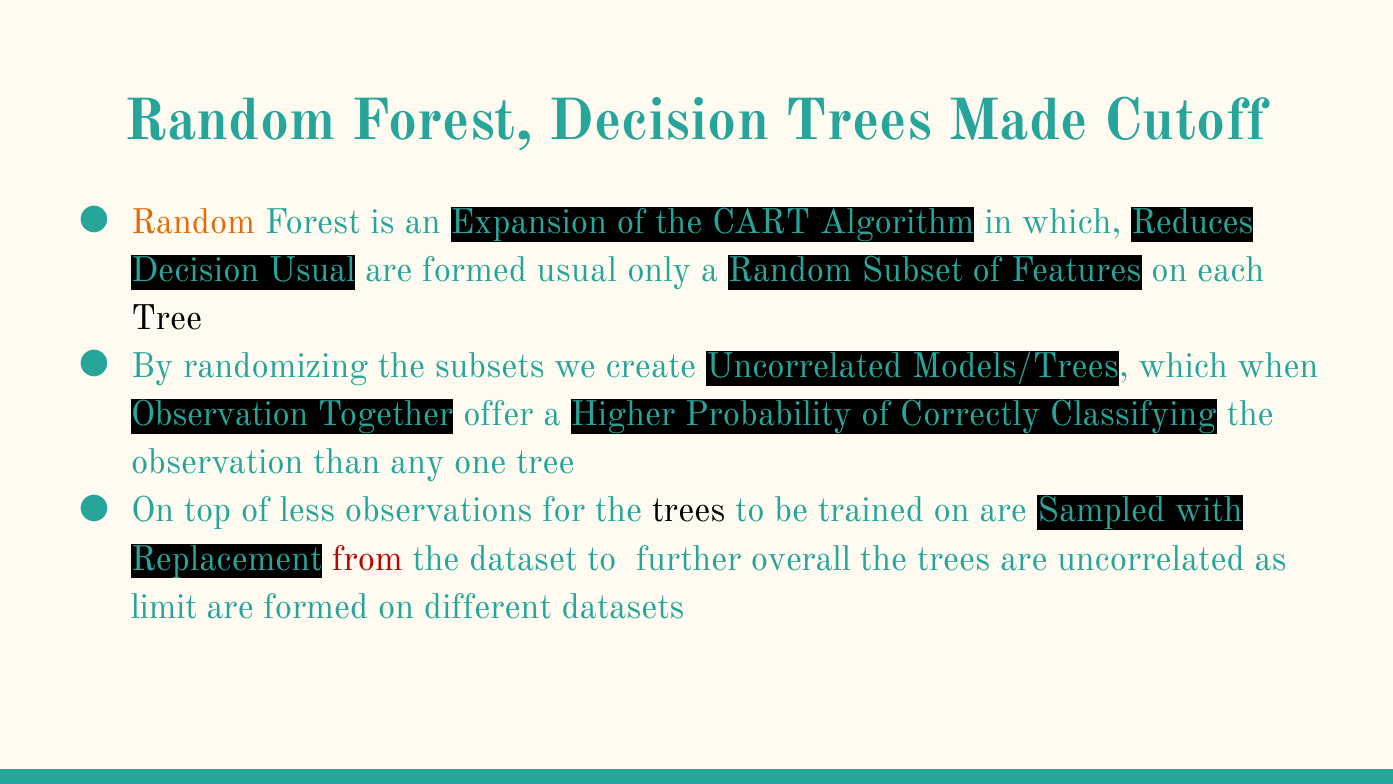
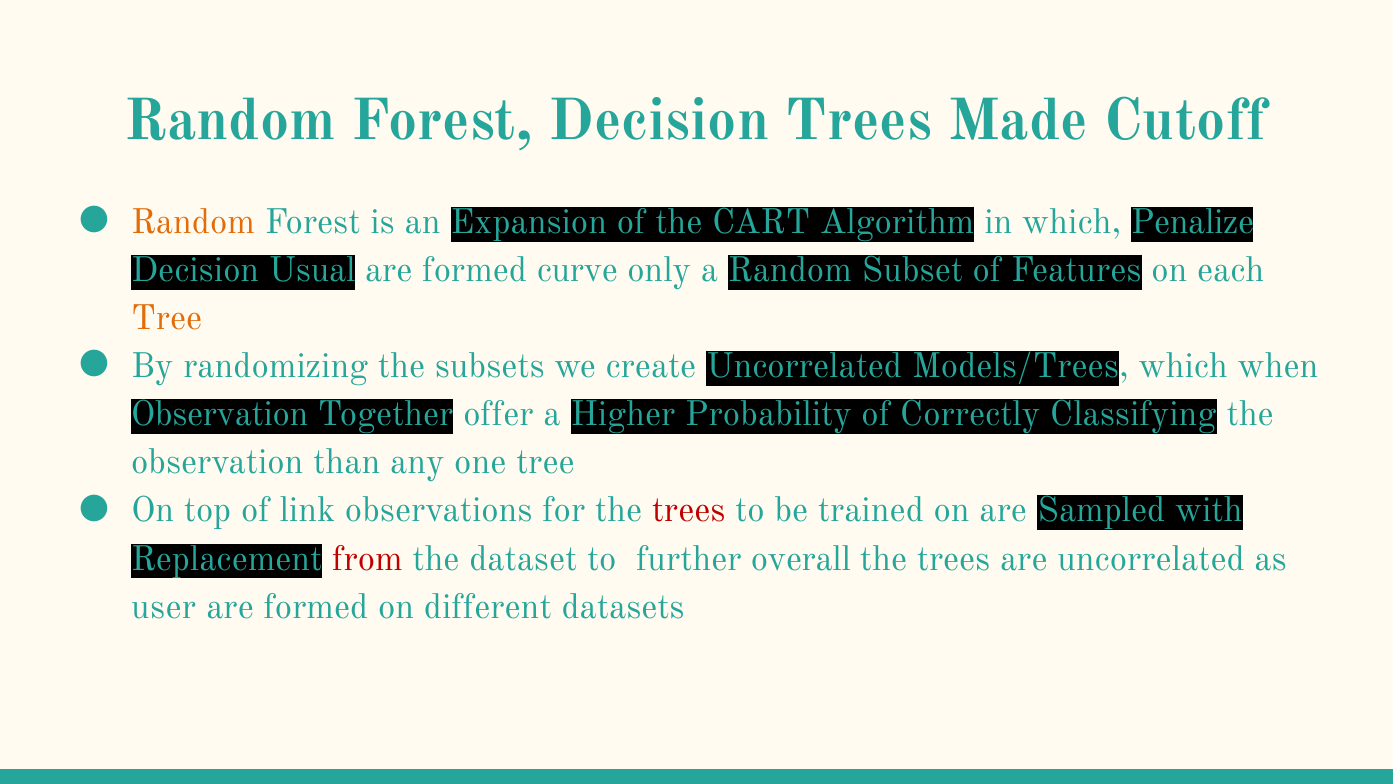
Reduces: Reduces -> Penalize (1192, 222)
formed usual: usual -> curve (577, 270)
Tree colour: black -> orange (167, 318)
less: less -> link (307, 510)
trees colour: black -> red (689, 510)
limit: limit -> user (164, 606)
